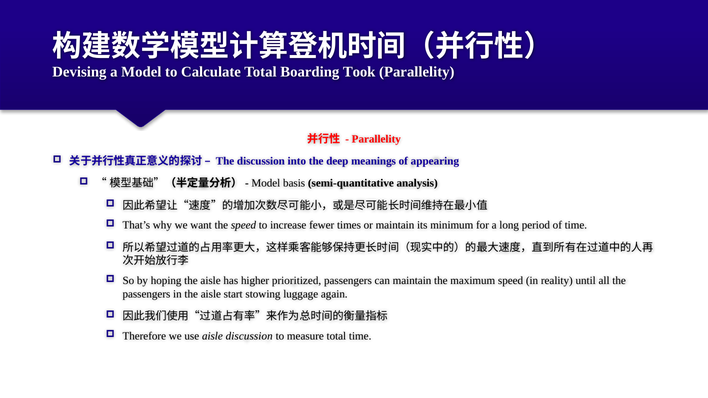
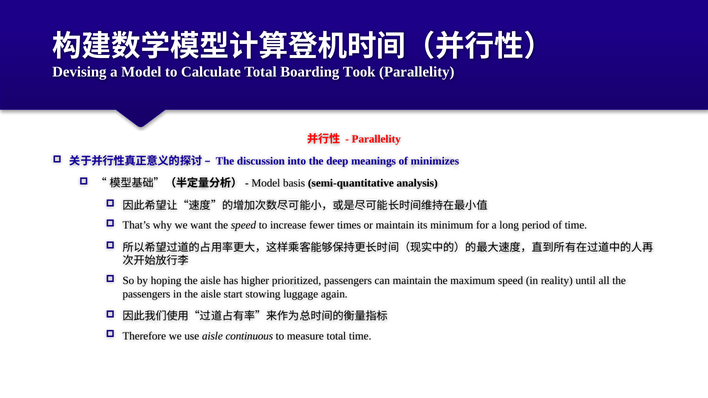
appearing: appearing -> minimizes (435, 161)
aisle discussion: discussion -> continuous (249, 336)
